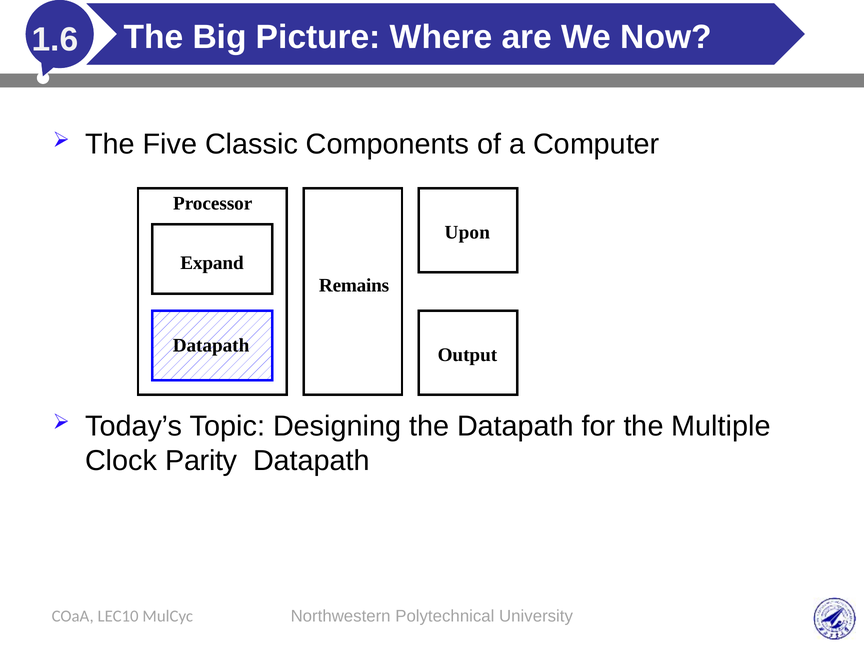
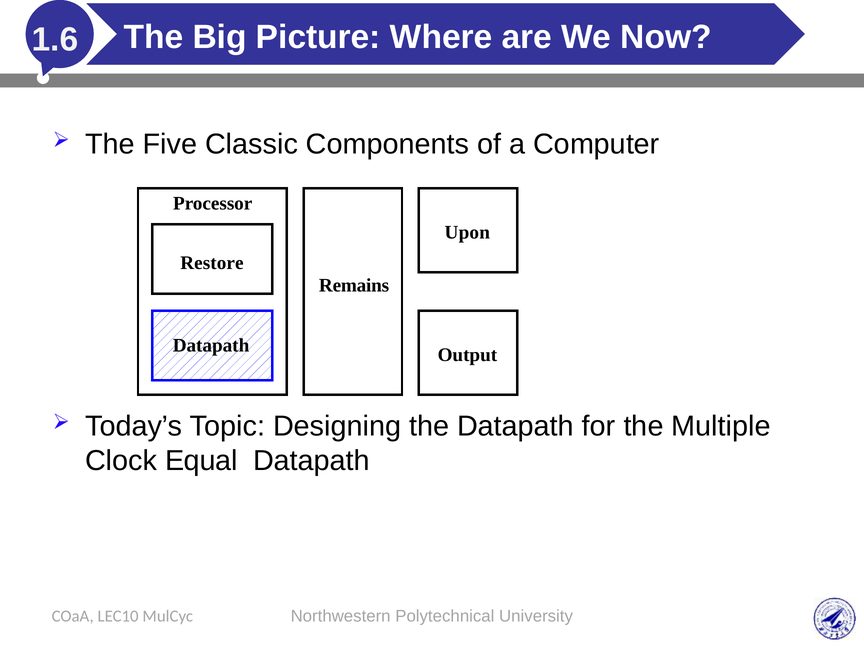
Expand: Expand -> Restore (212, 263)
Parity: Parity -> Equal (201, 461)
